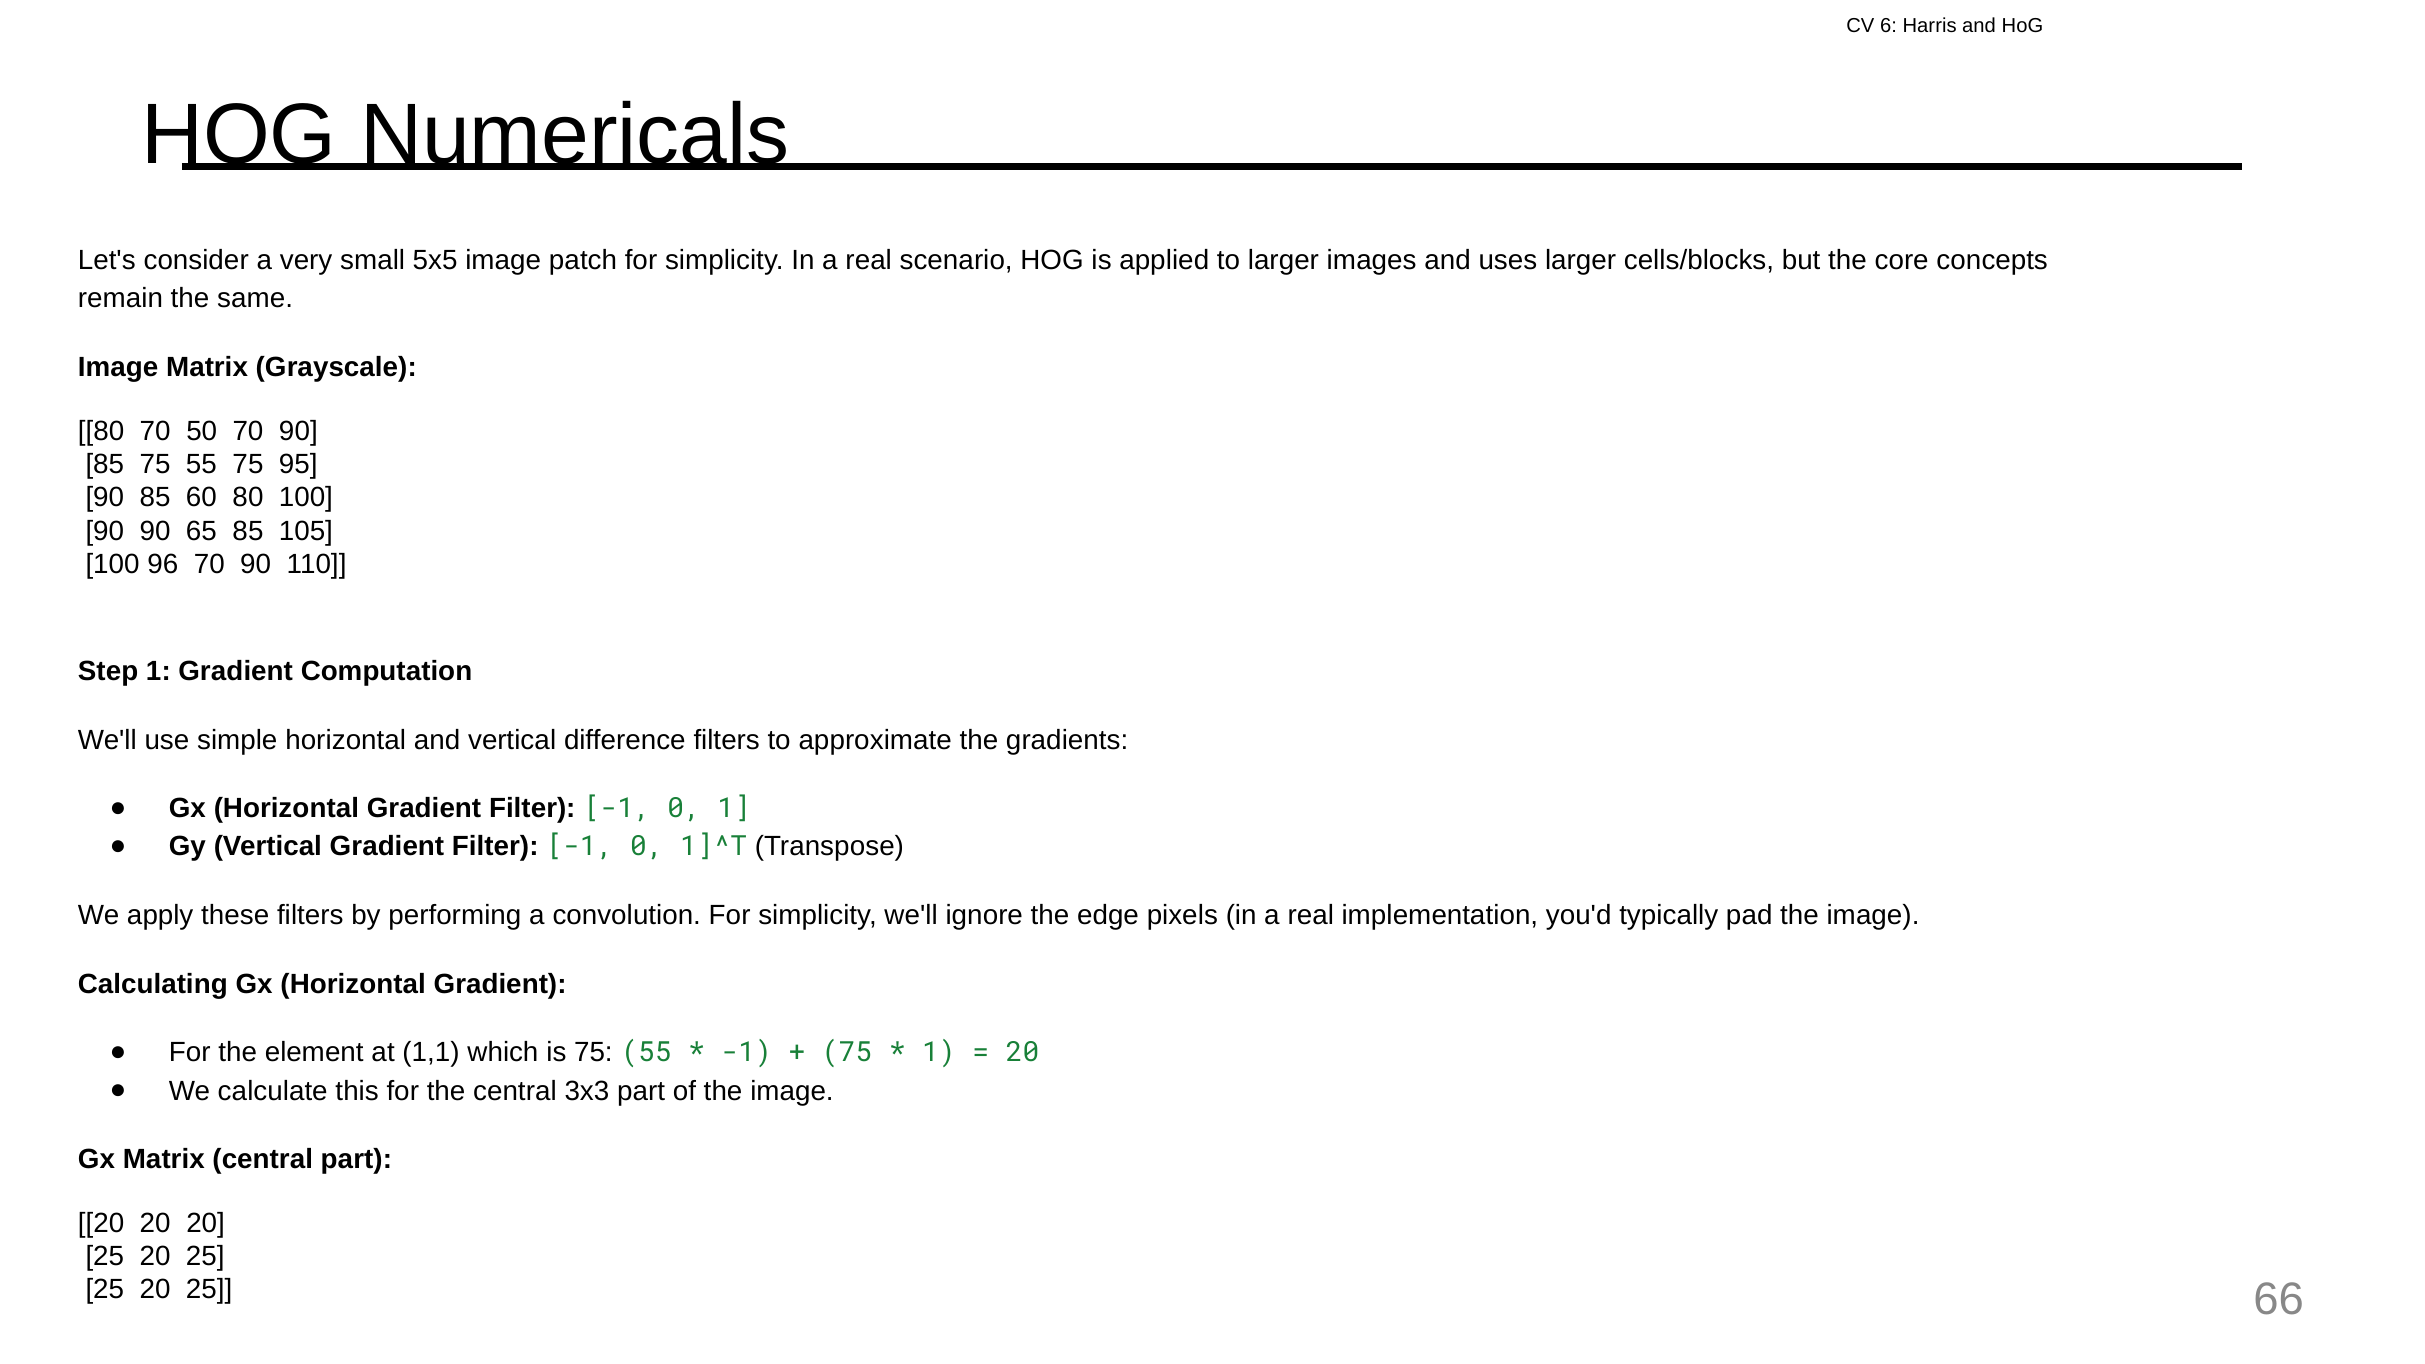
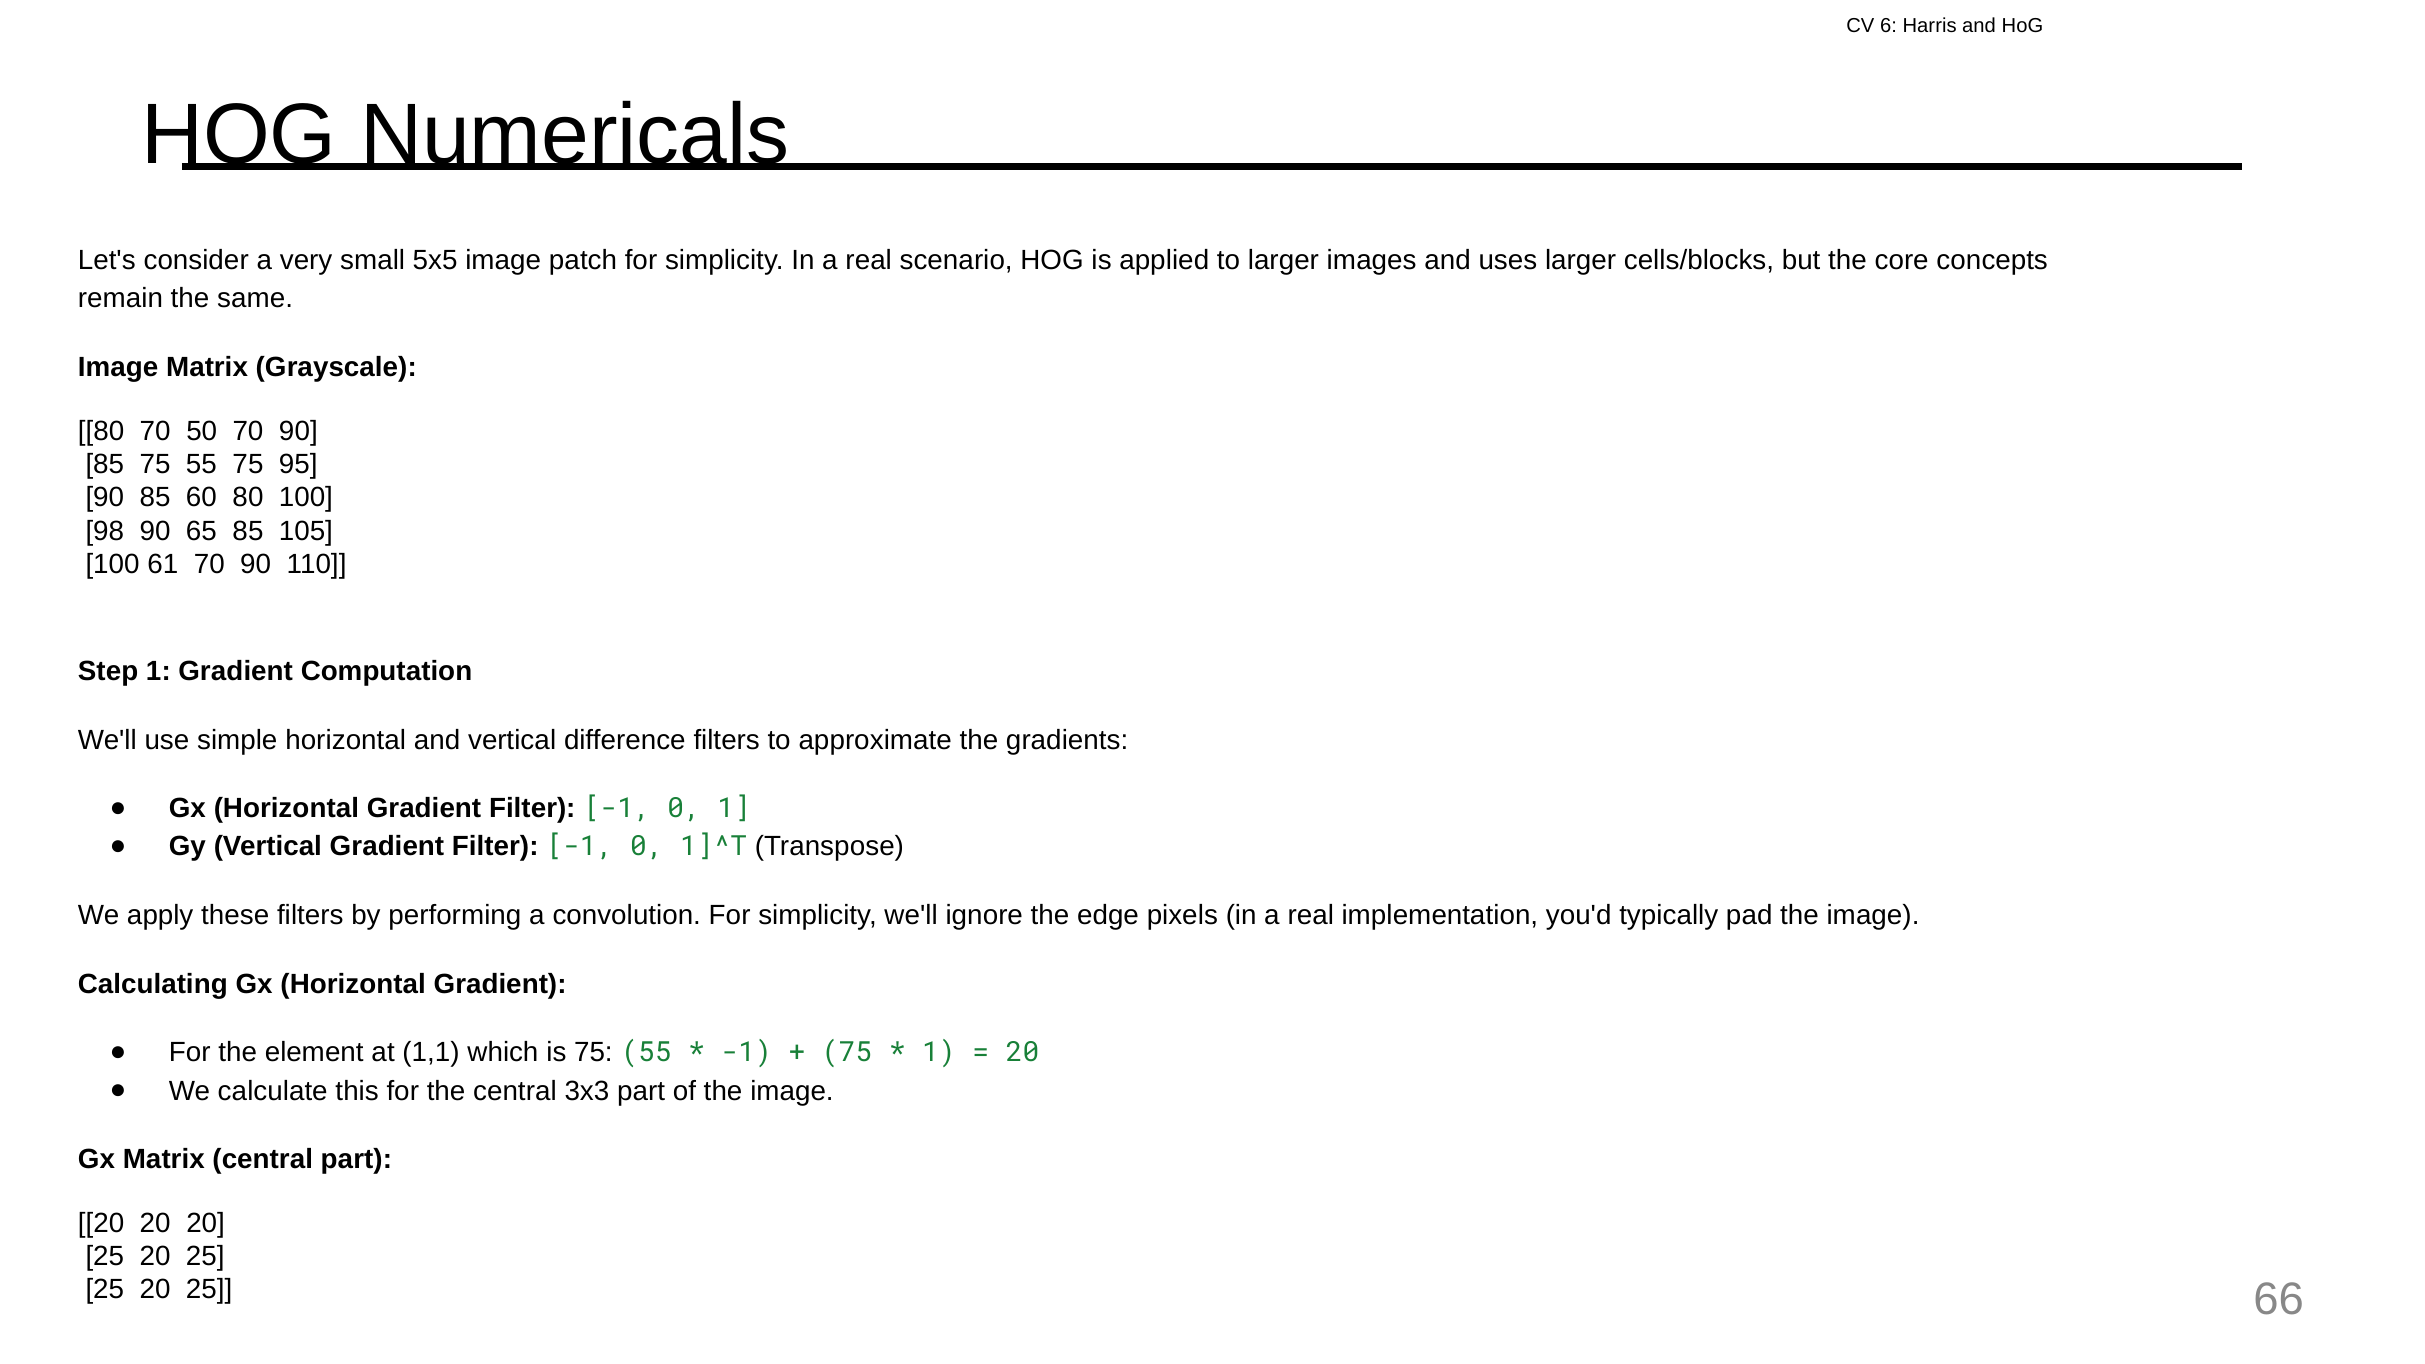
90: 90 -> 98 (105, 531)
96: 96 -> 61 (163, 564)
